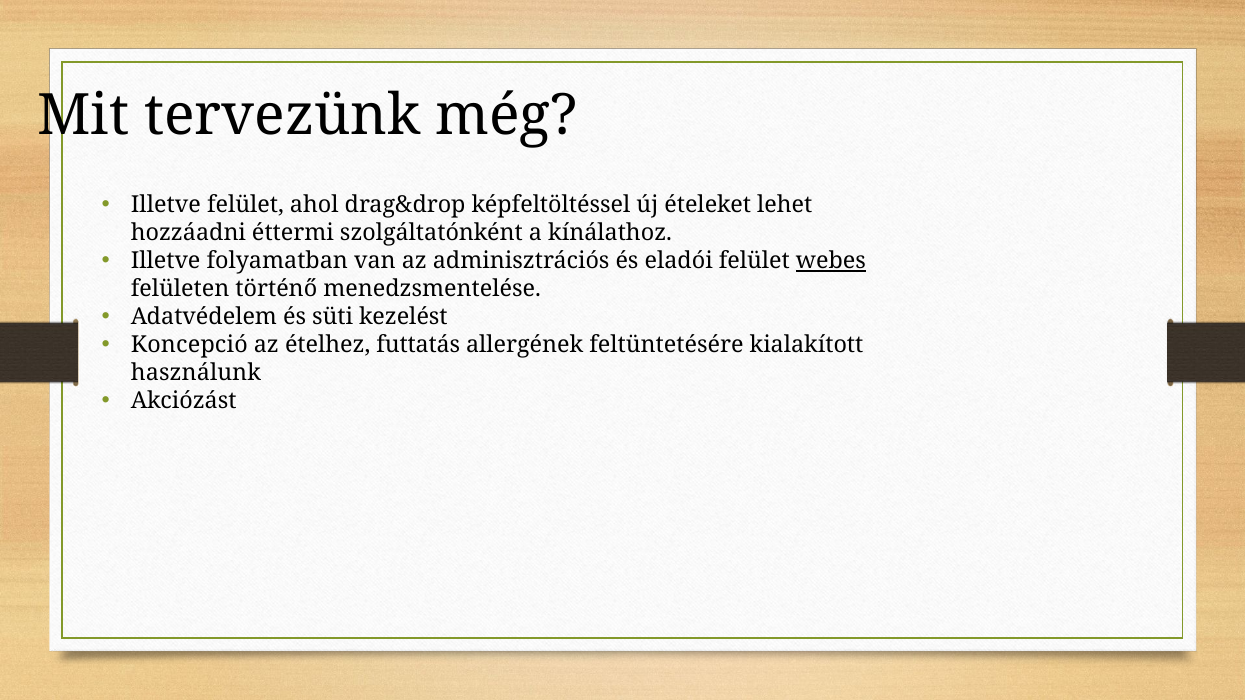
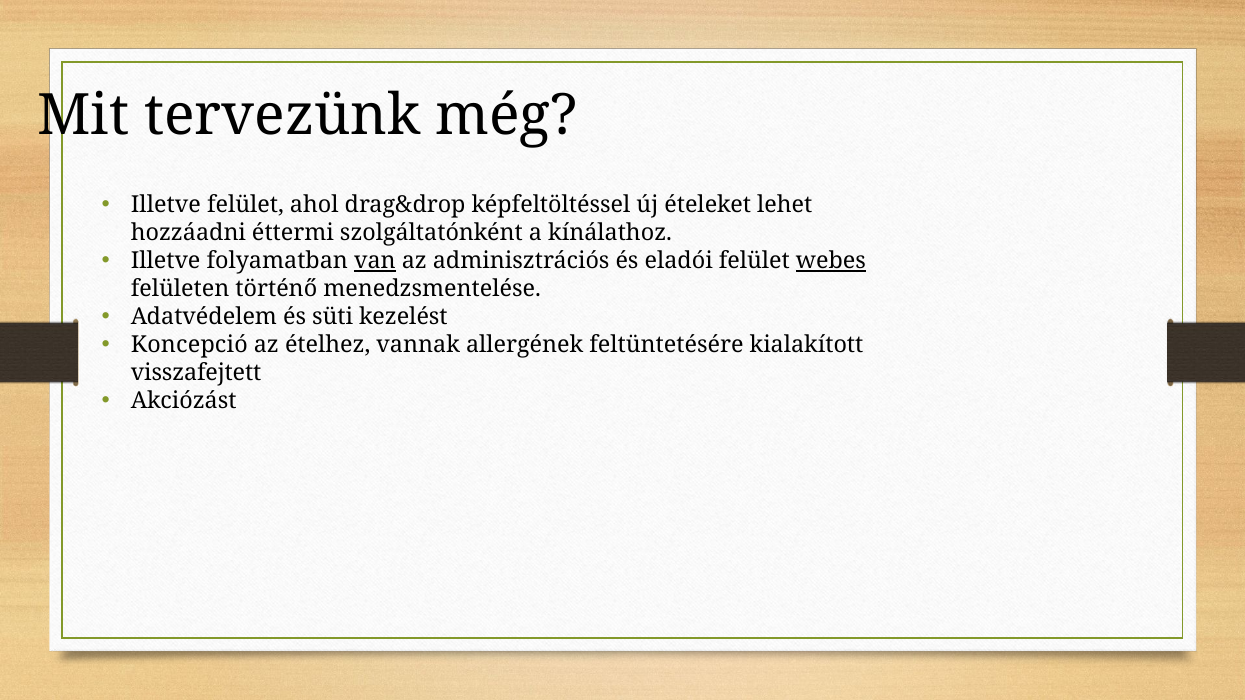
van underline: none -> present (375, 261)
futtatás: futtatás -> vannak (418, 345)
használunk: használunk -> visszafejtett (196, 373)
